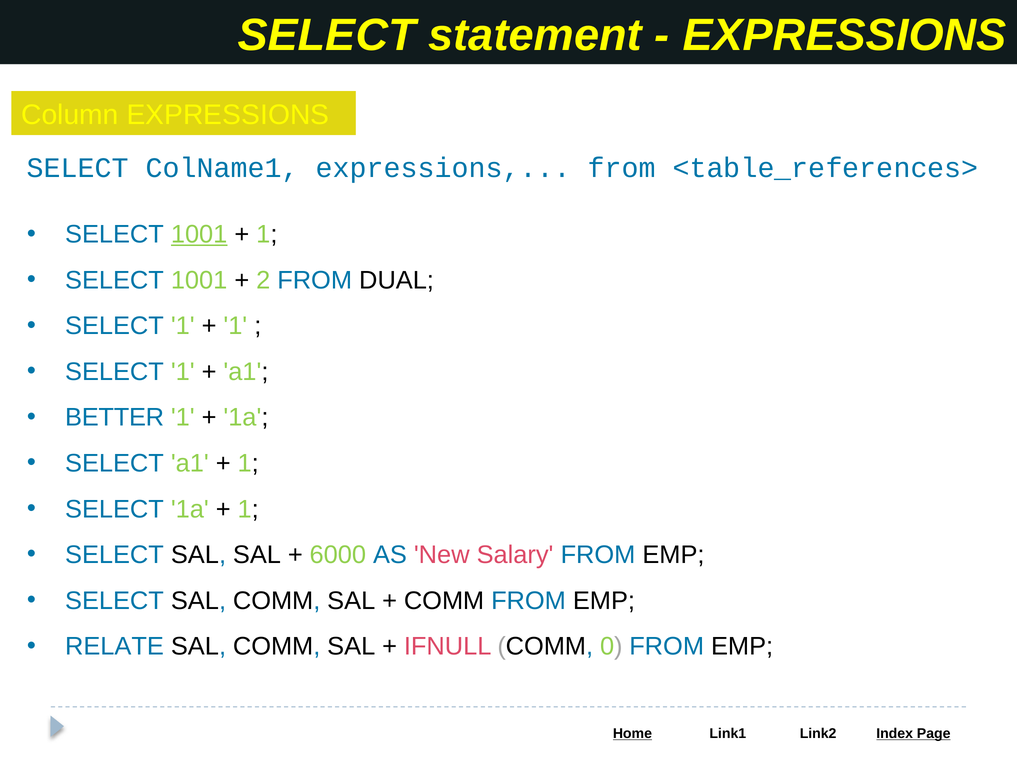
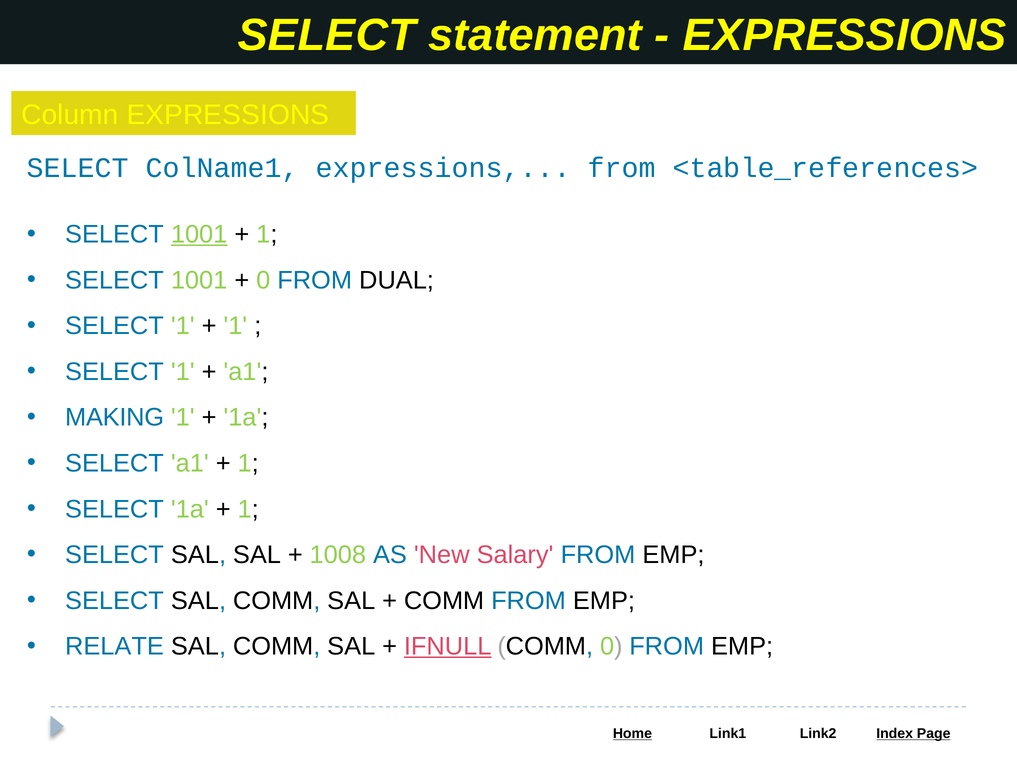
2: 2 -> 0 (263, 280)
BETTER: BETTER -> MAKING (115, 417)
6000: 6000 -> 1008 (338, 555)
IFNULL underline: none -> present (448, 646)
